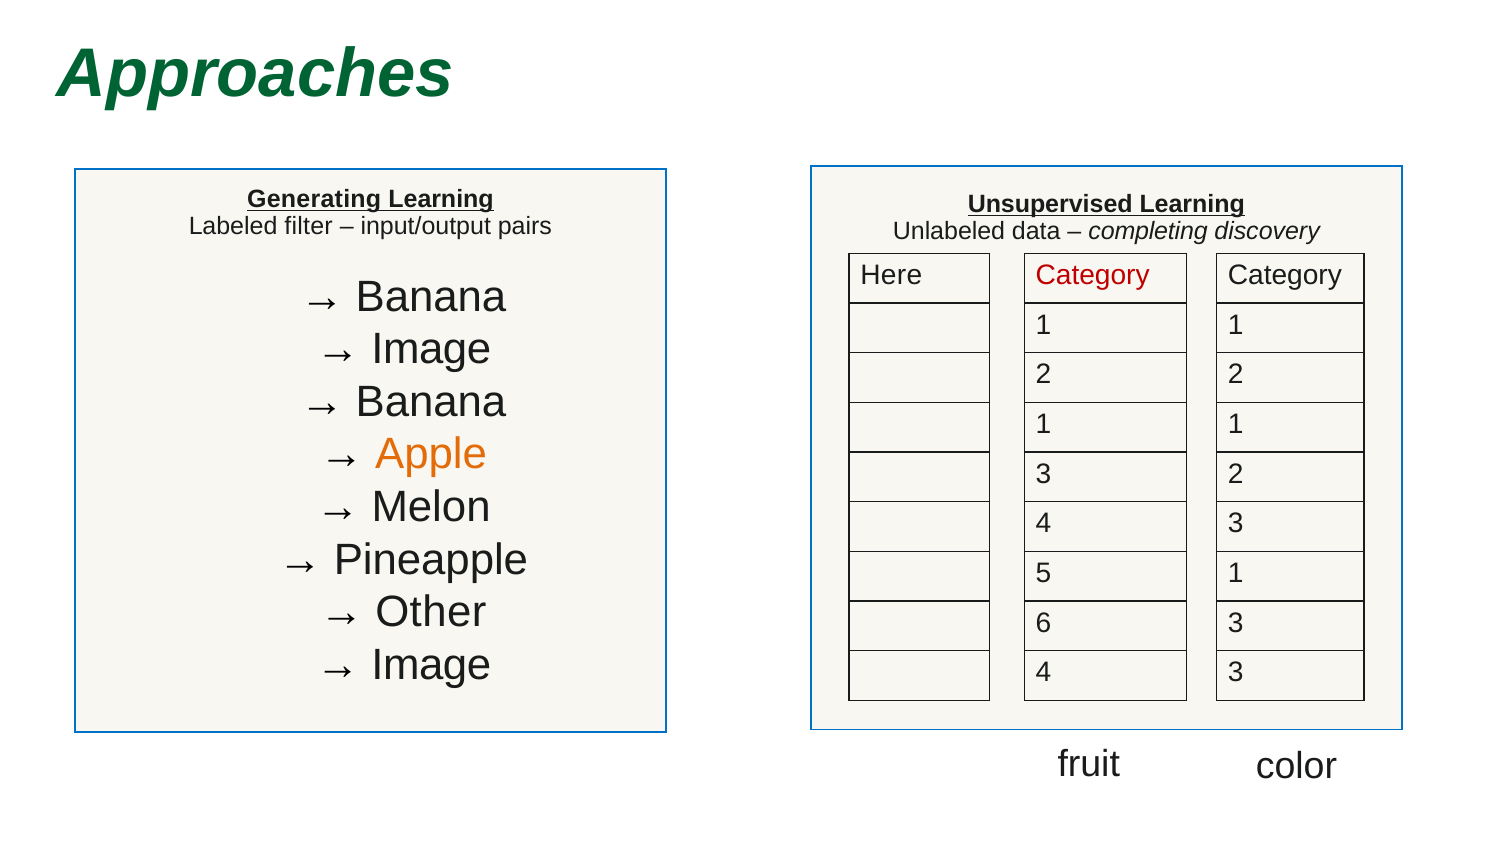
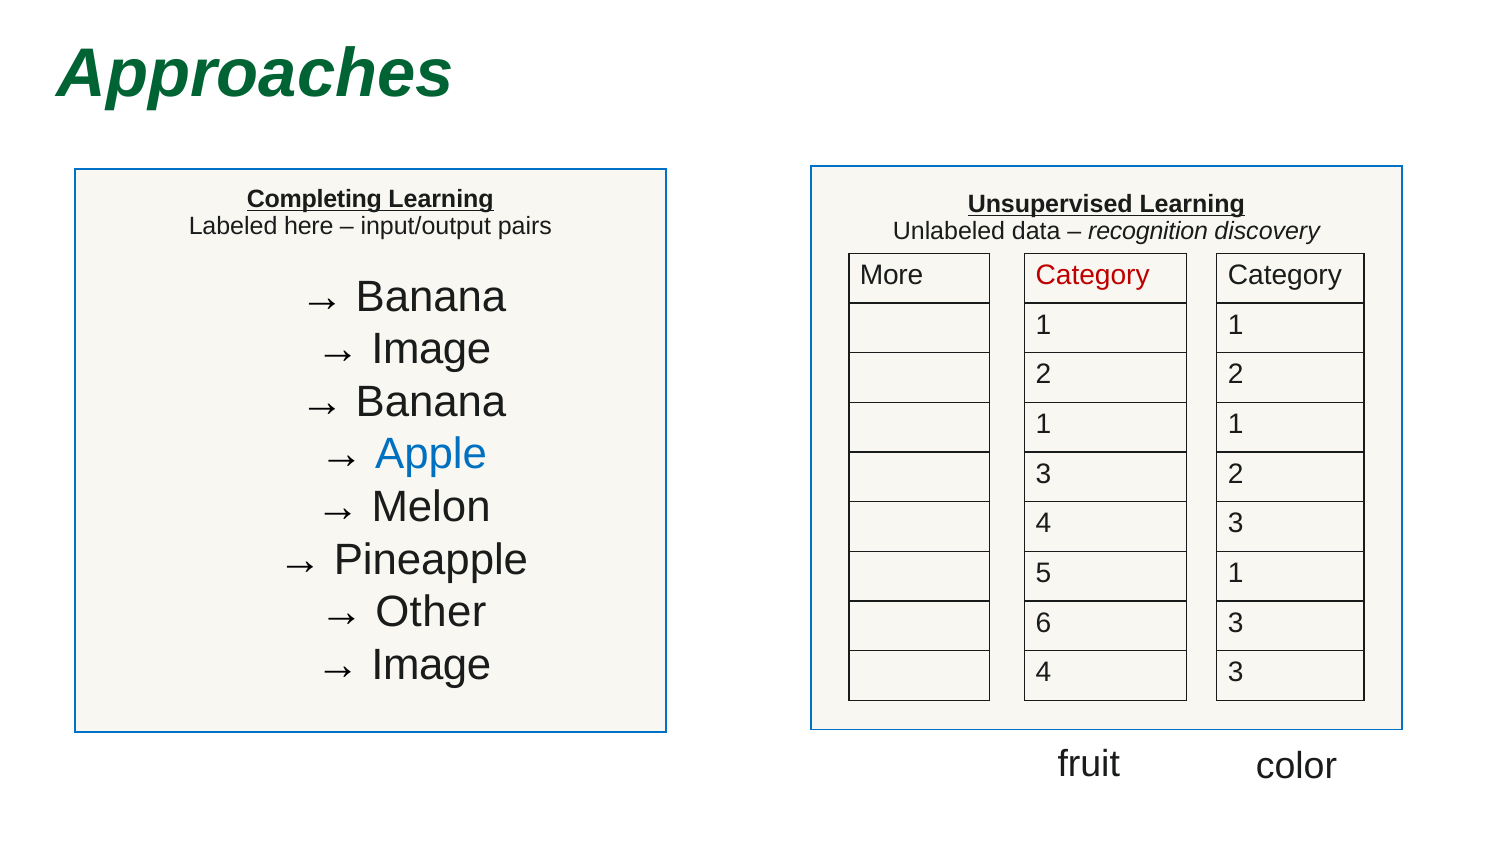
Generating: Generating -> Completing (314, 199)
filter: filter -> here (309, 226)
completing: completing -> recognition (1148, 231)
Here: Here -> More (892, 275)
Apple colour: orange -> blue (431, 454)
